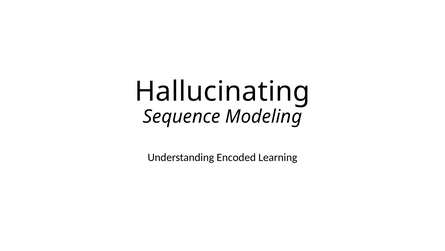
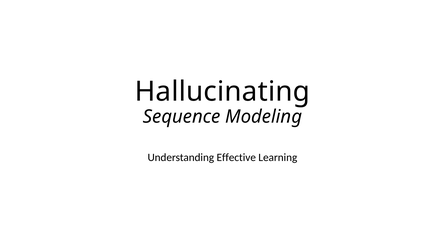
Encoded: Encoded -> Effective (236, 157)
